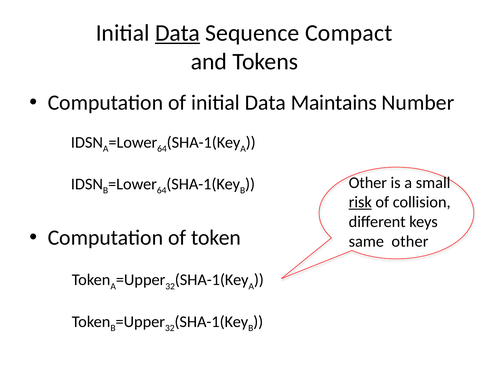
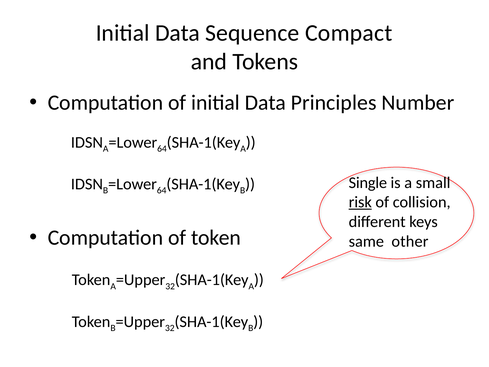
Data underline: present -> none (178, 33)
Maintains: Maintains -> Principles (334, 103)
Other: Other -> Single (368, 183)
